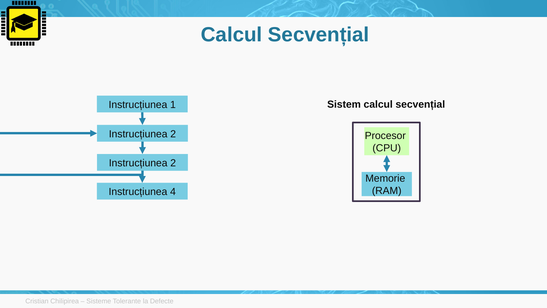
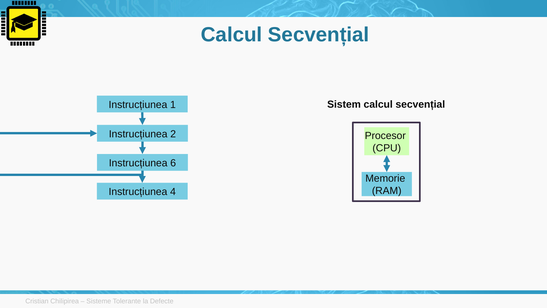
2: 2 -> 6 (173, 163)
